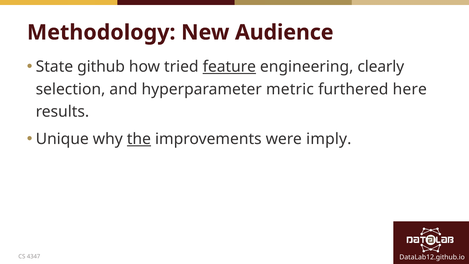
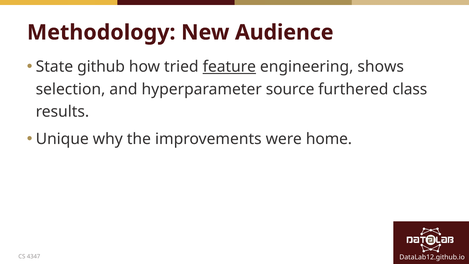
clearly: clearly -> shows (381, 67)
metric: metric -> source (290, 89)
here: here -> class (410, 89)
the underline: present -> none (139, 139)
imply: imply -> home (329, 139)
